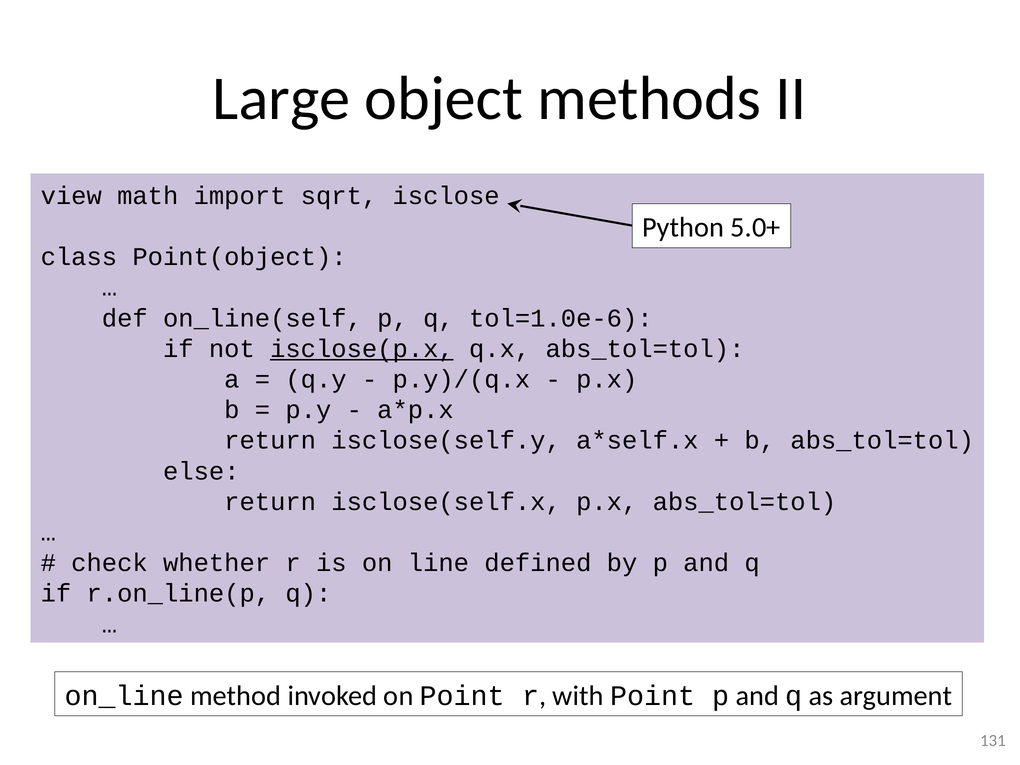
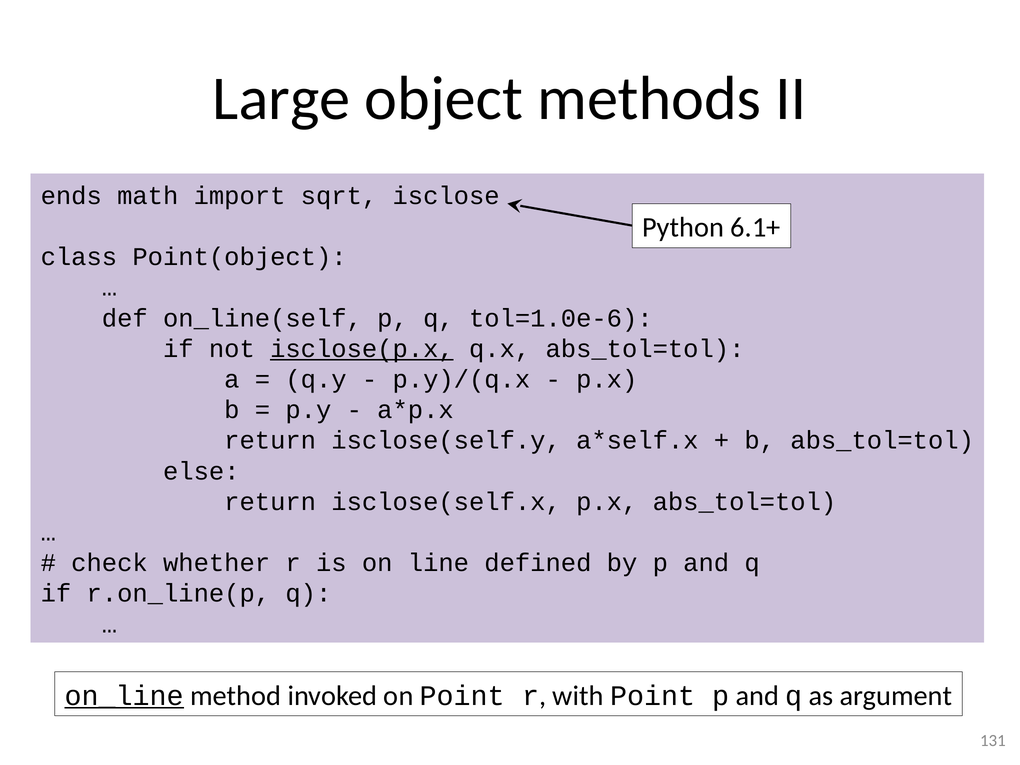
view: view -> ends (71, 196)
5.0+: 5.0+ -> 6.1+ (756, 228)
on_line underline: none -> present (124, 696)
